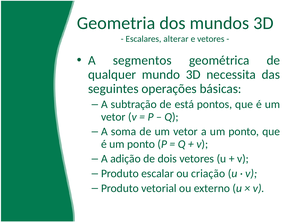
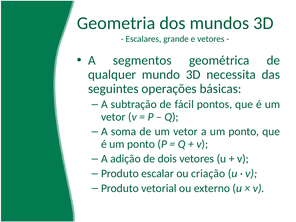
alterar: alterar -> grande (176, 39)
está: está -> fácil (184, 104)
